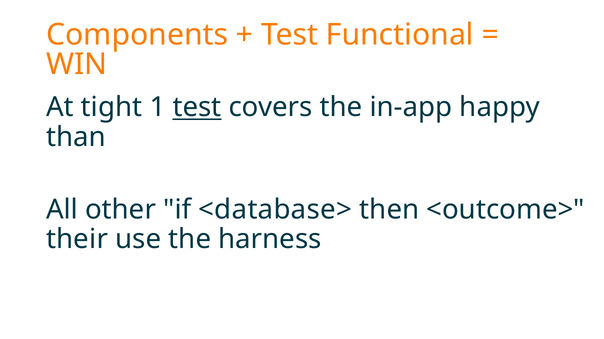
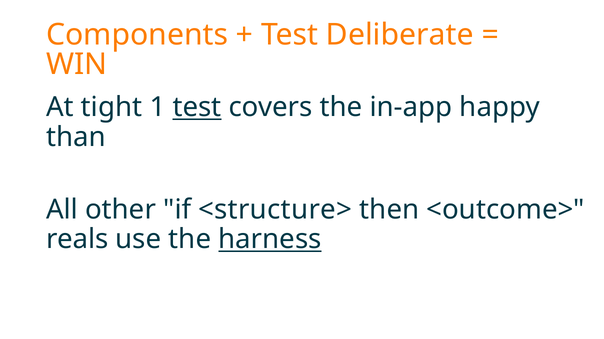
Functional: Functional -> Deliberate (400, 35)
<database>: <database> -> <structure> (275, 210)
their: their -> reals (77, 240)
harness underline: none -> present (270, 240)
